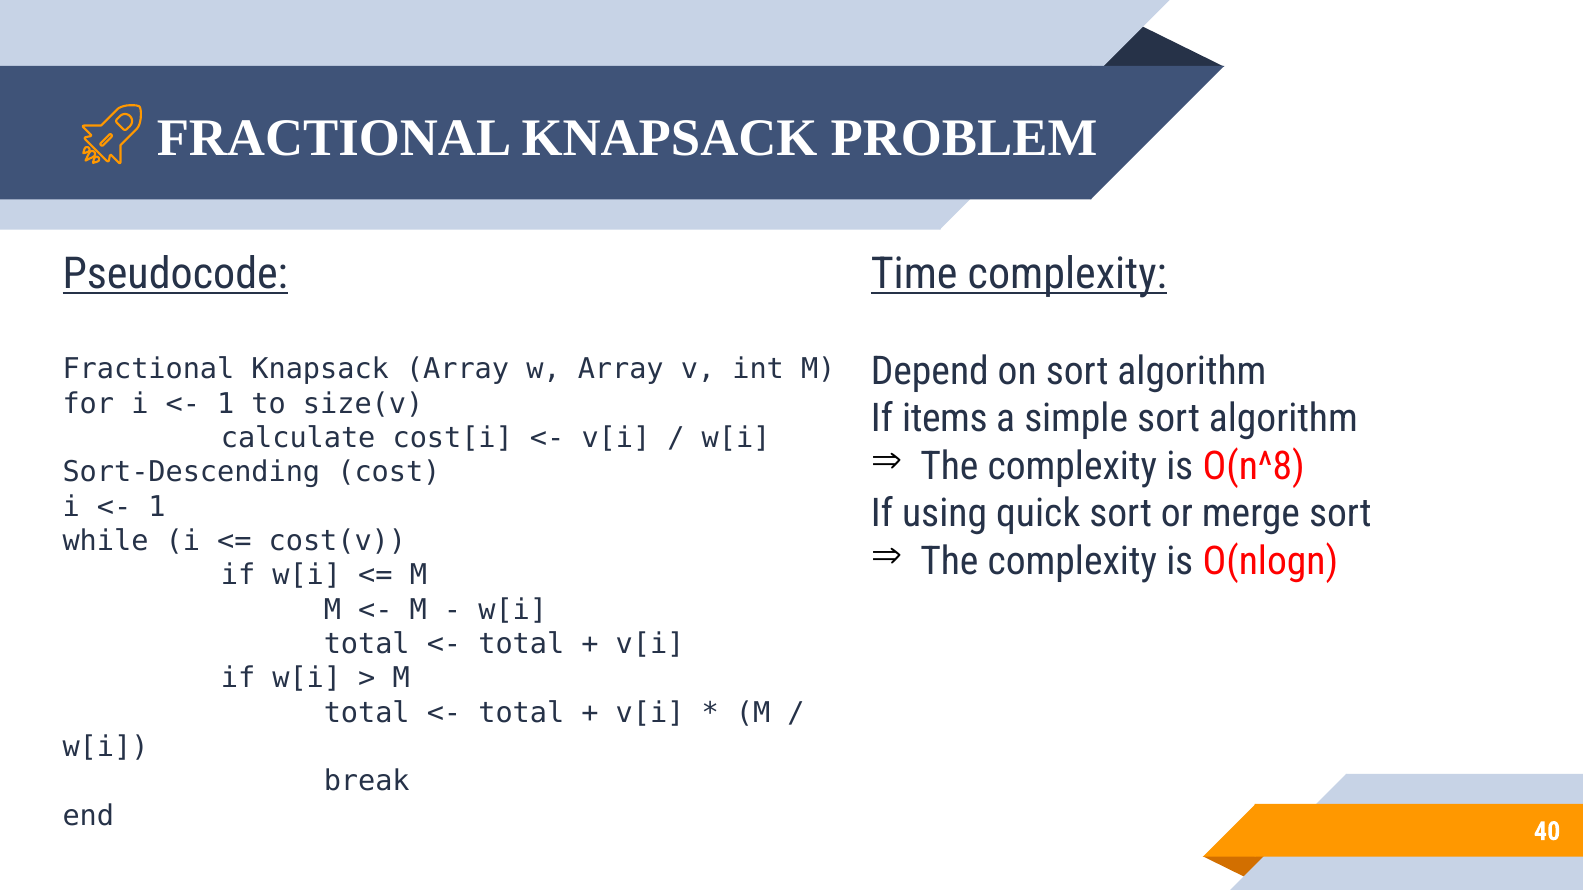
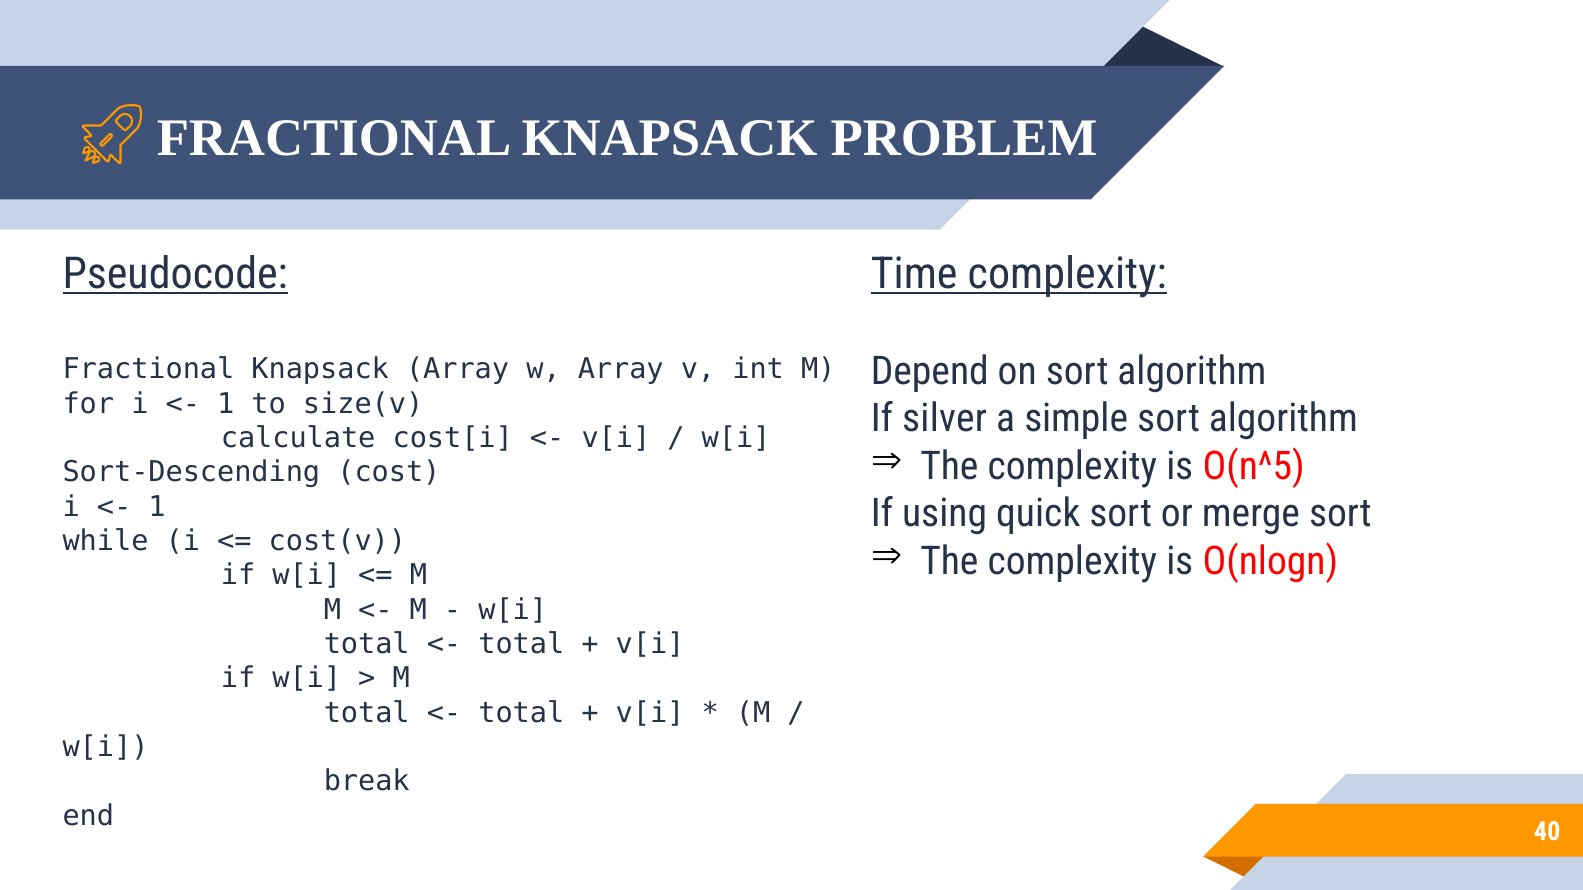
items: items -> silver (945, 419)
O(n^8: O(n^8 -> O(n^5 (1254, 467)
